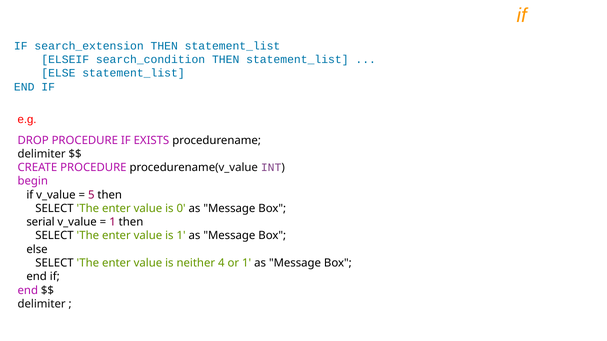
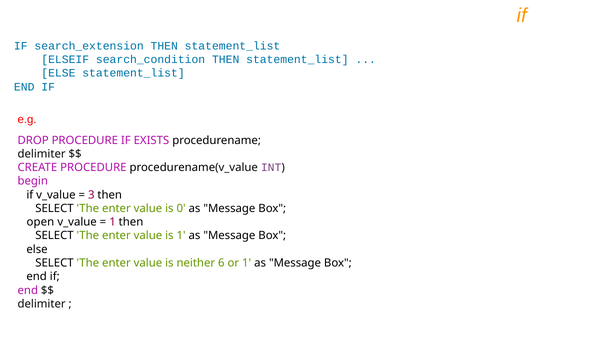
5: 5 -> 3 (91, 195)
serial: serial -> open (40, 222)
4: 4 -> 6 (221, 263)
